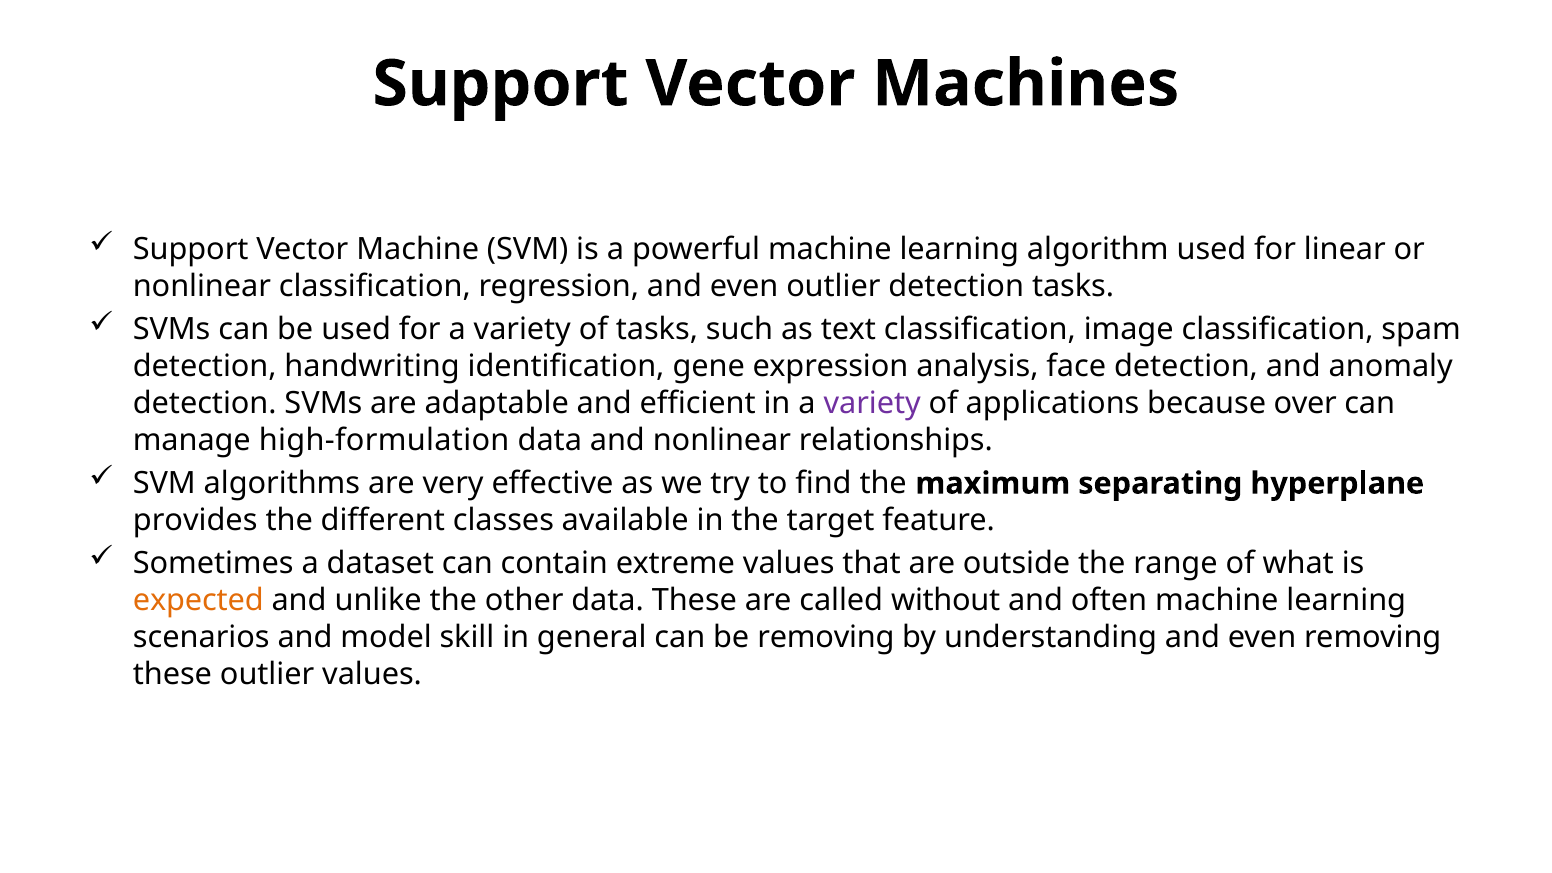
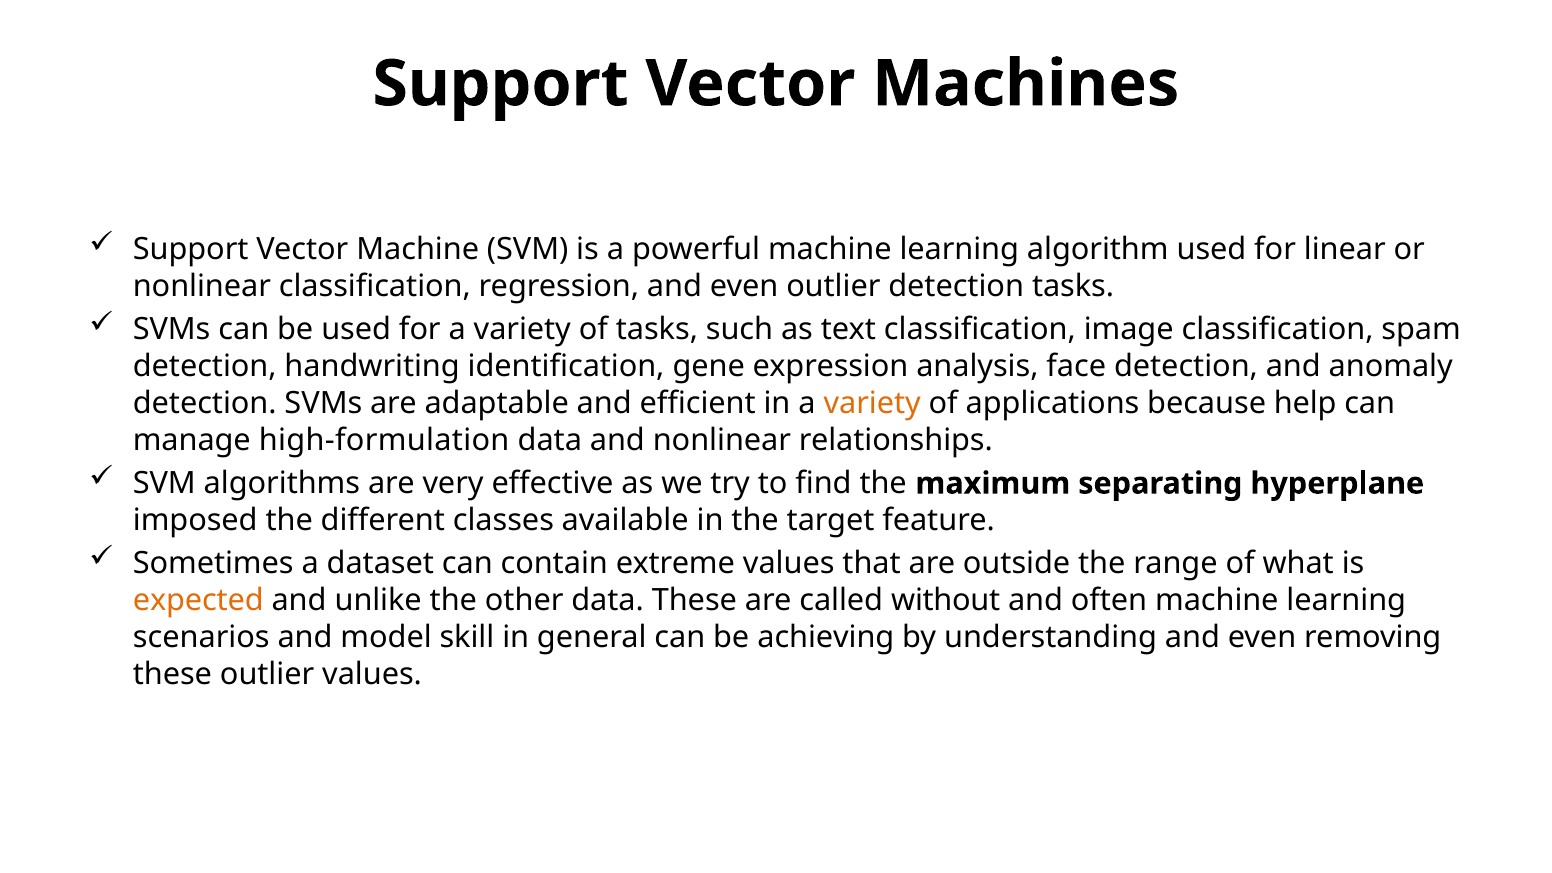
variety colour: purple -> orange (872, 403)
over: over -> help (1305, 403)
provides: provides -> imposed (195, 520)
be removing: removing -> achieving (826, 637)
